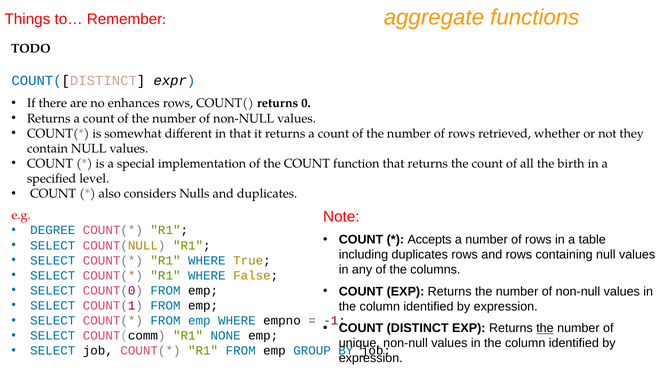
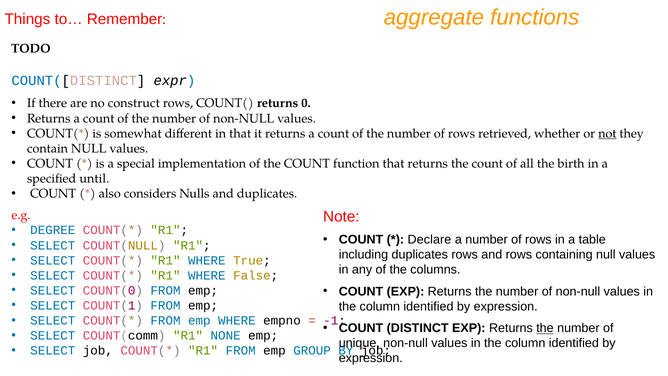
enhances: enhances -> construct (134, 103)
not underline: none -> present (607, 133)
level: level -> until (94, 178)
Accepts: Accepts -> Declare (429, 240)
